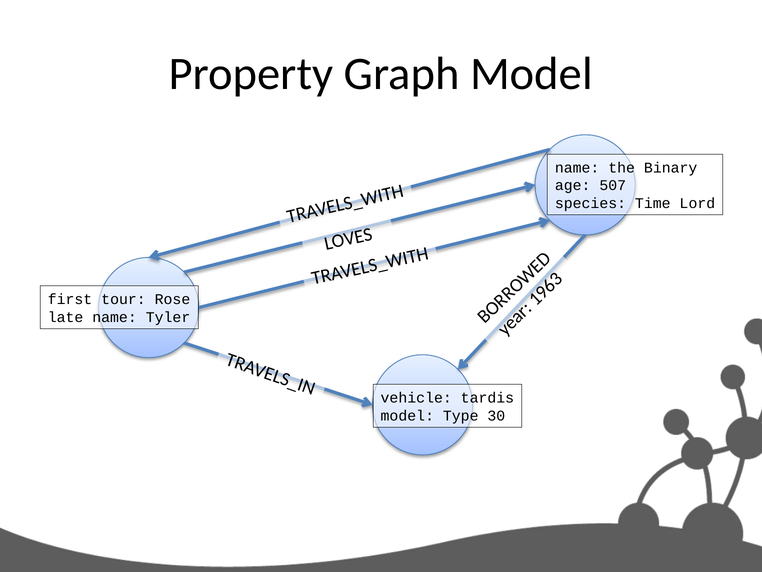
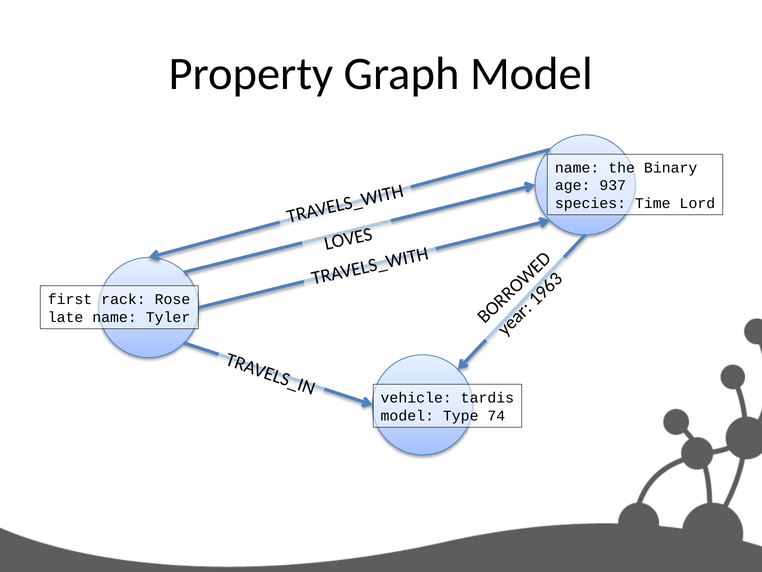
507: 507 -> 937 (613, 185)
tour: tour -> rack (123, 299)
30: 30 -> 74 (496, 415)
